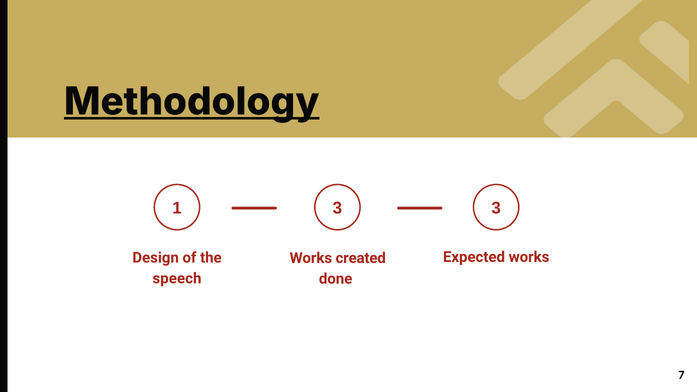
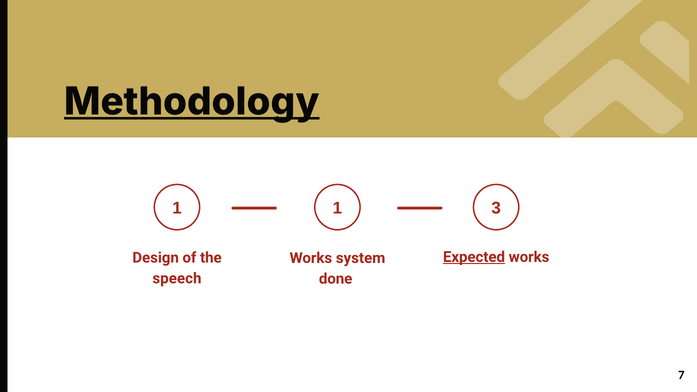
1 3: 3 -> 1 (337, 208)
Expected underline: none -> present (474, 257)
created: created -> system (361, 258)
